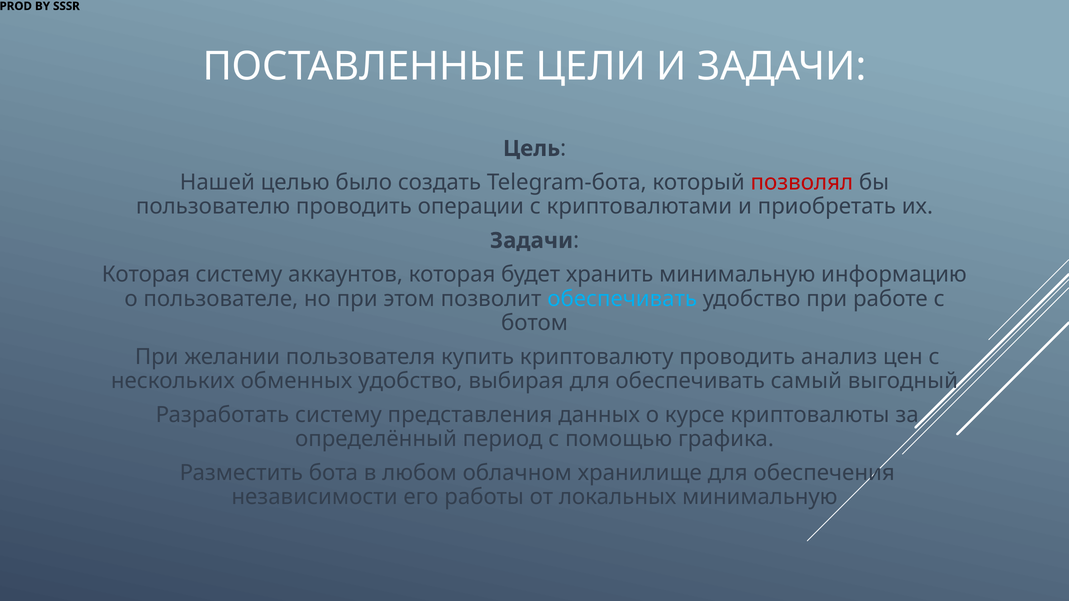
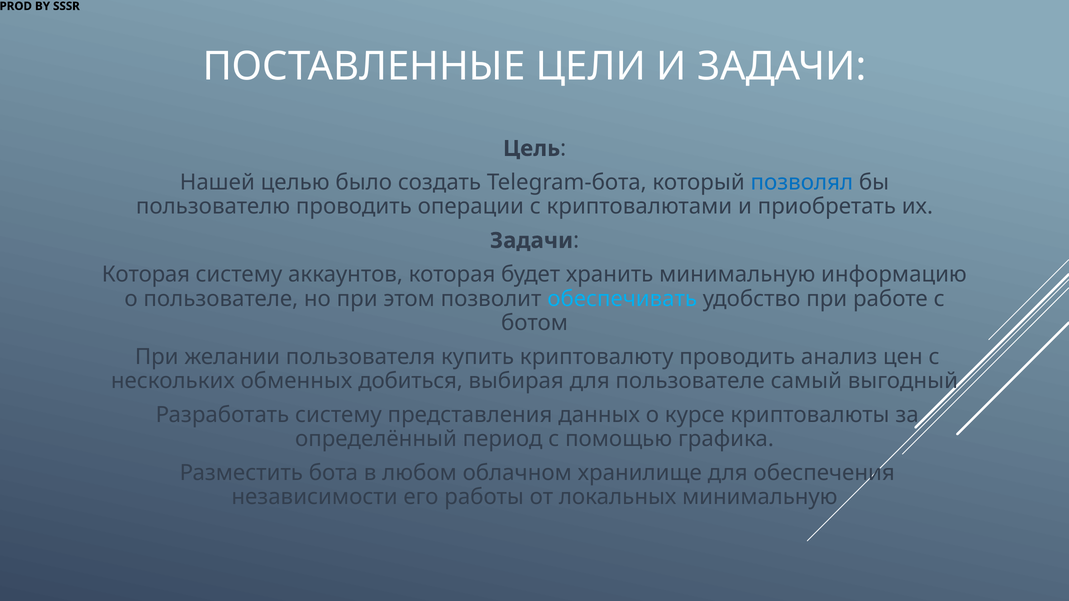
позволял colour: red -> blue (802, 183)
обменных удобство: удобство -> добиться (410, 381)
для обеспечивать: обеспечивать -> пользователе (690, 381)
